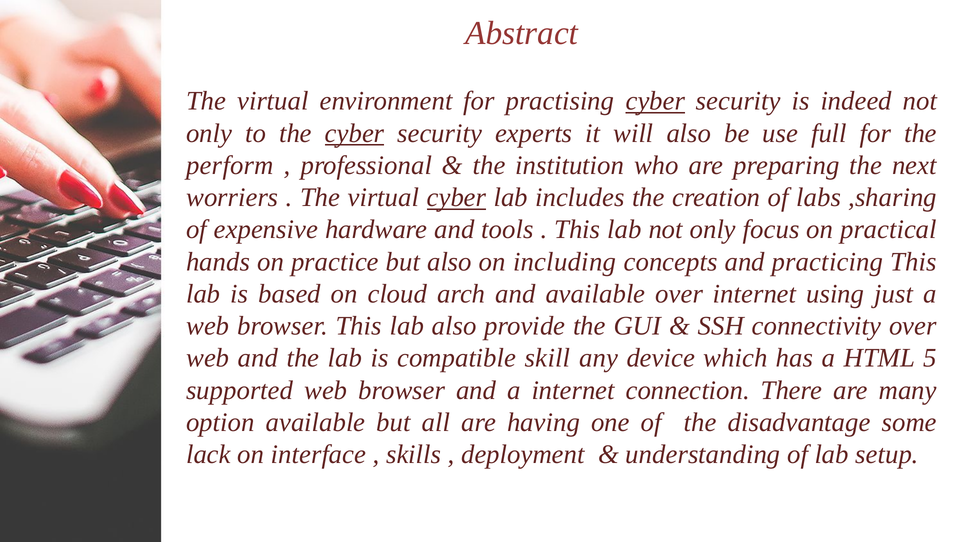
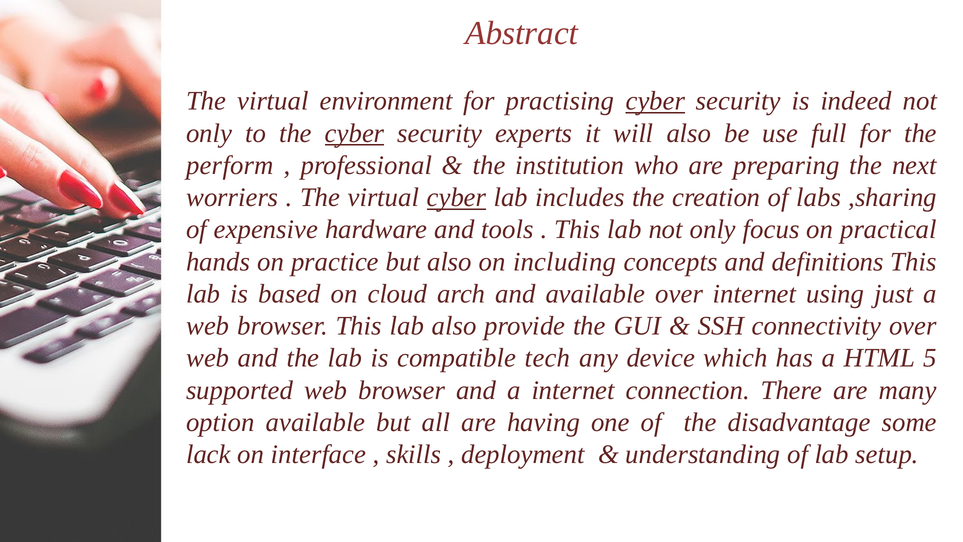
practicing: practicing -> definitions (828, 262)
skill: skill -> tech (548, 358)
